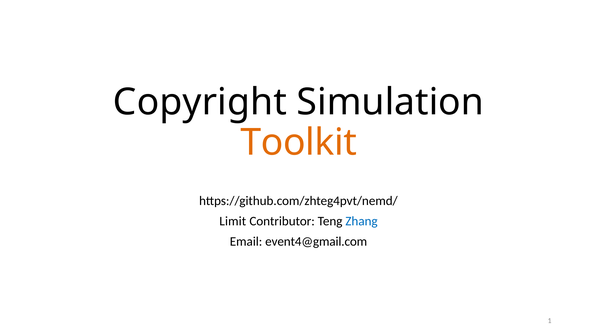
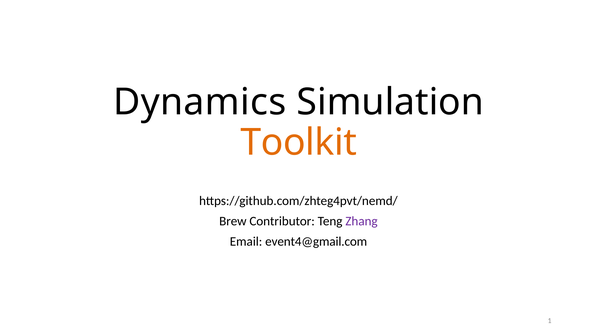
Copyright: Copyright -> Dynamics (200, 102)
Limit: Limit -> Brew (233, 221)
Zhang colour: blue -> purple (361, 221)
